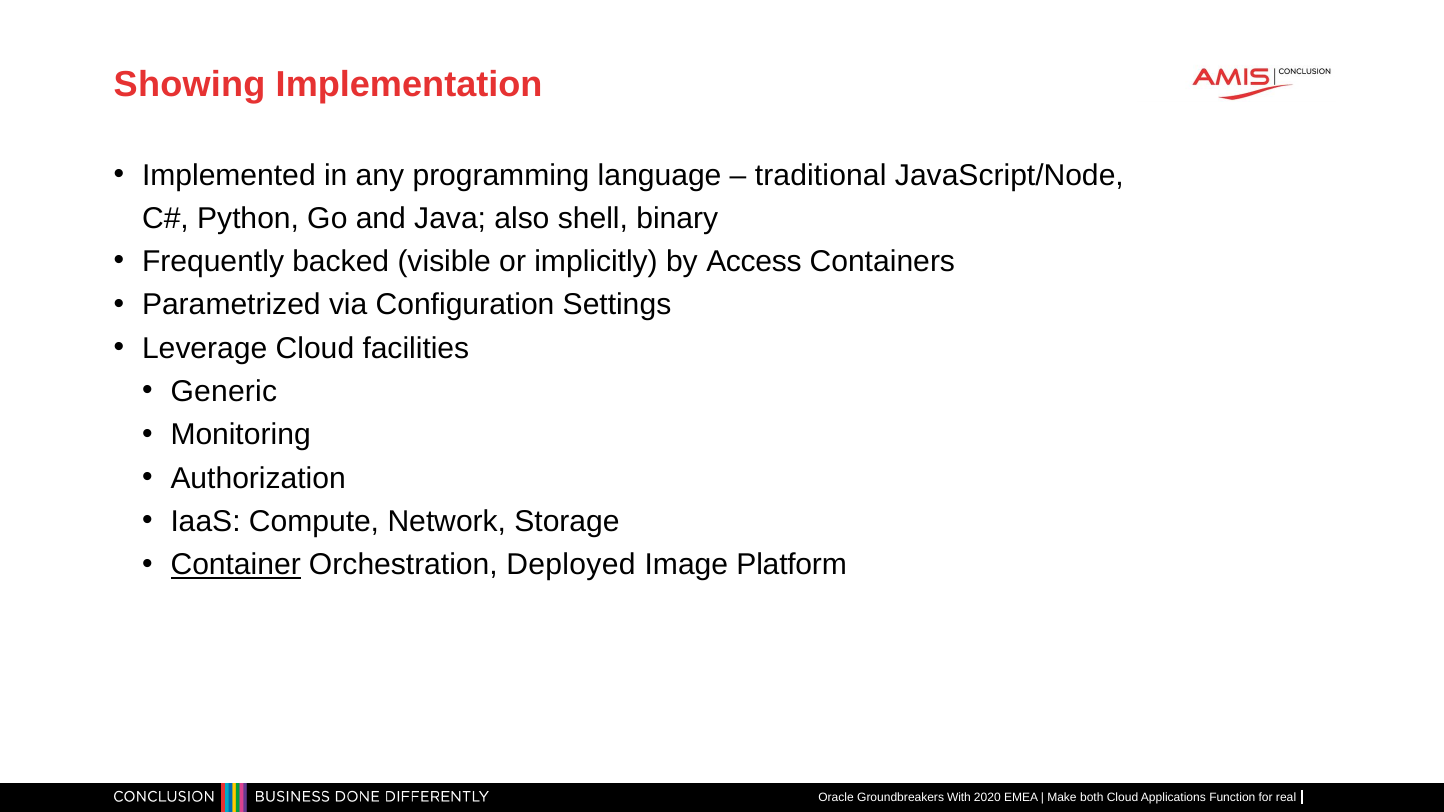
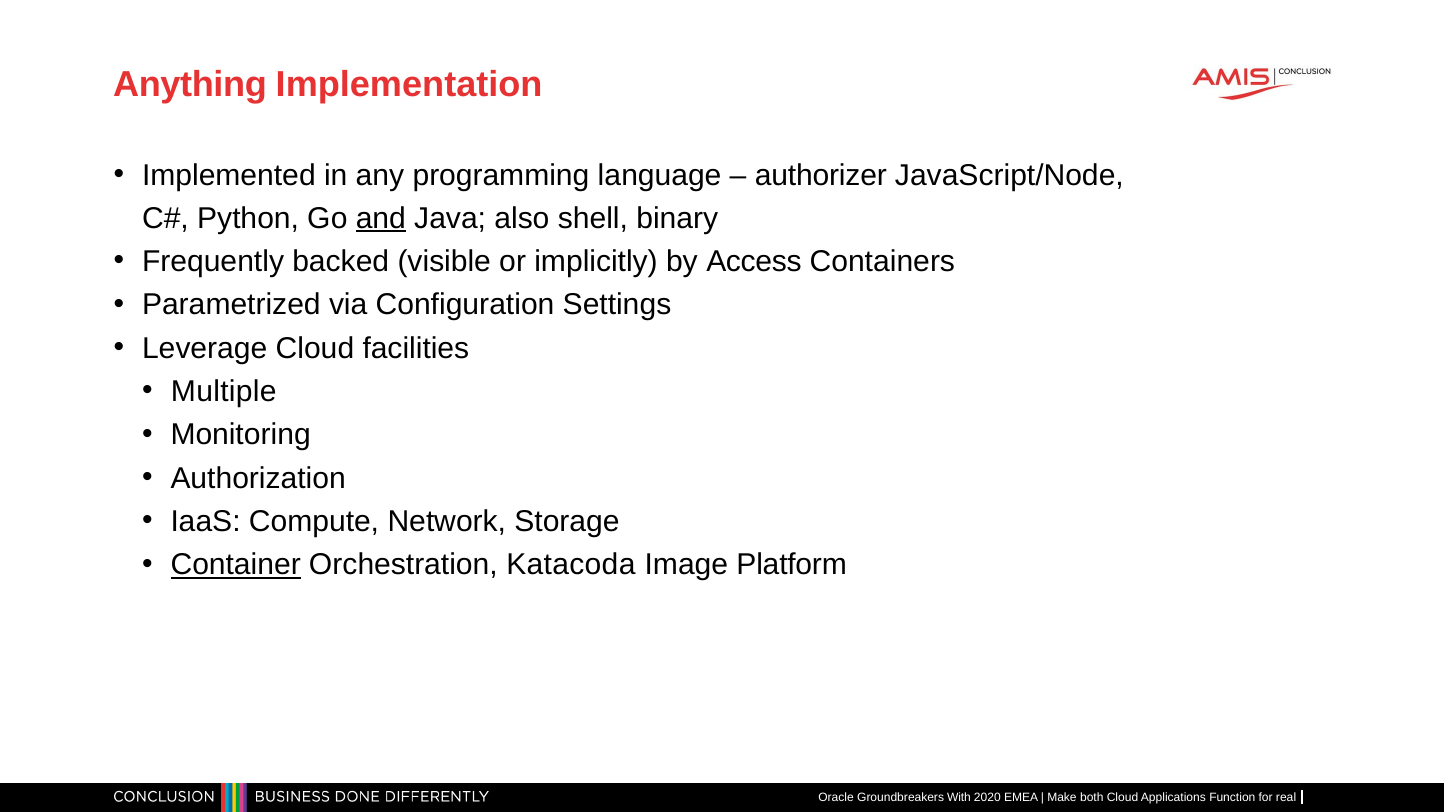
Showing: Showing -> Anything (190, 84)
traditional: traditional -> authorizer (821, 175)
and underline: none -> present (381, 219)
Generic: Generic -> Multiple (224, 392)
Deployed: Deployed -> Katacoda (571, 565)
